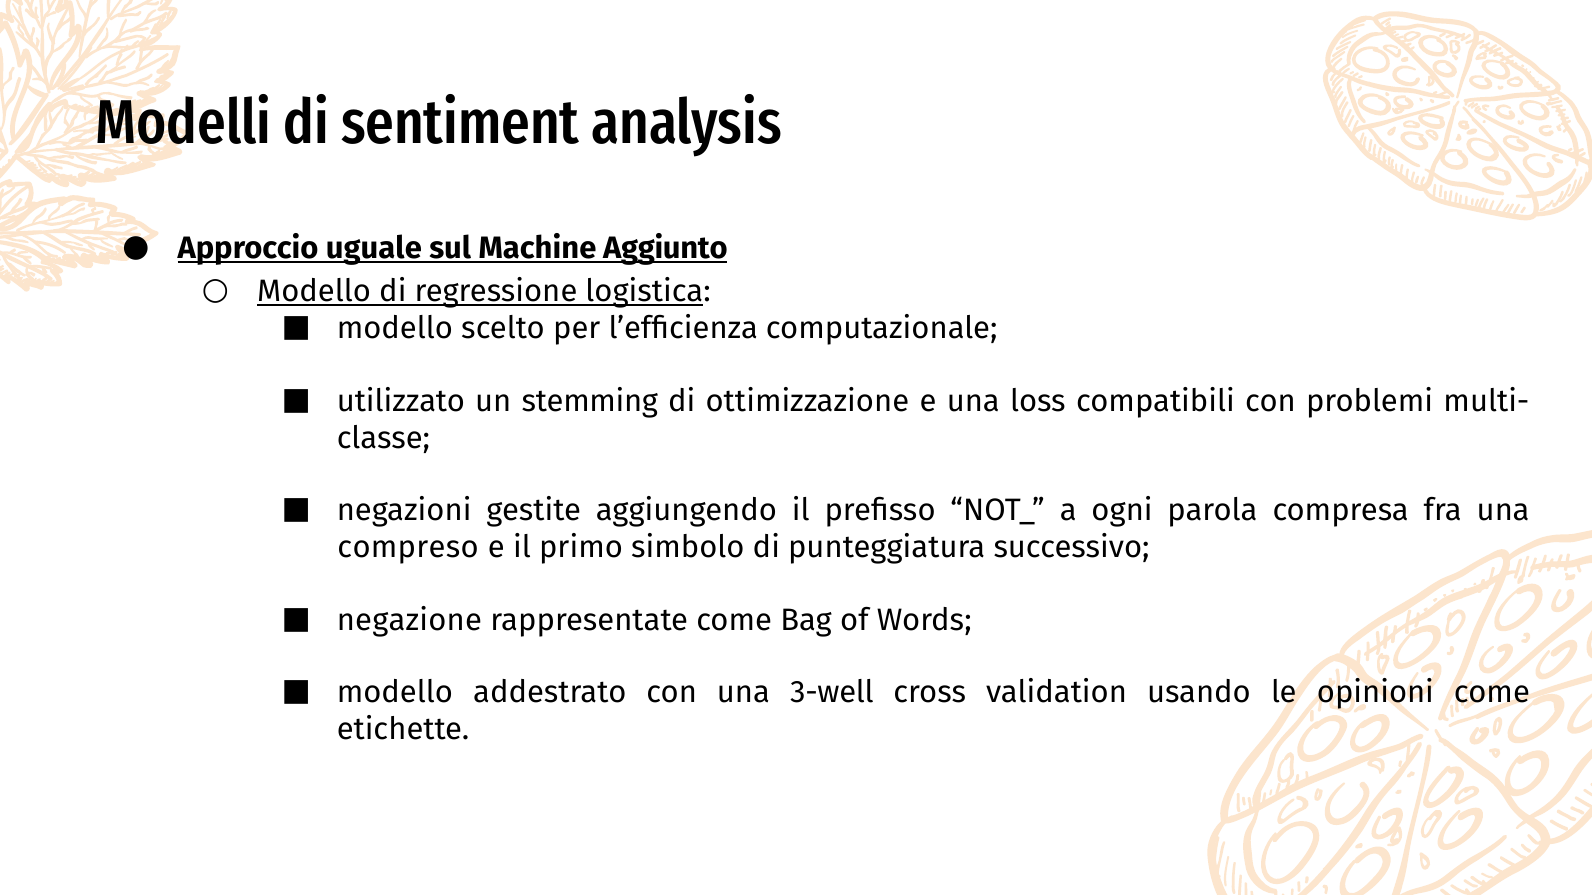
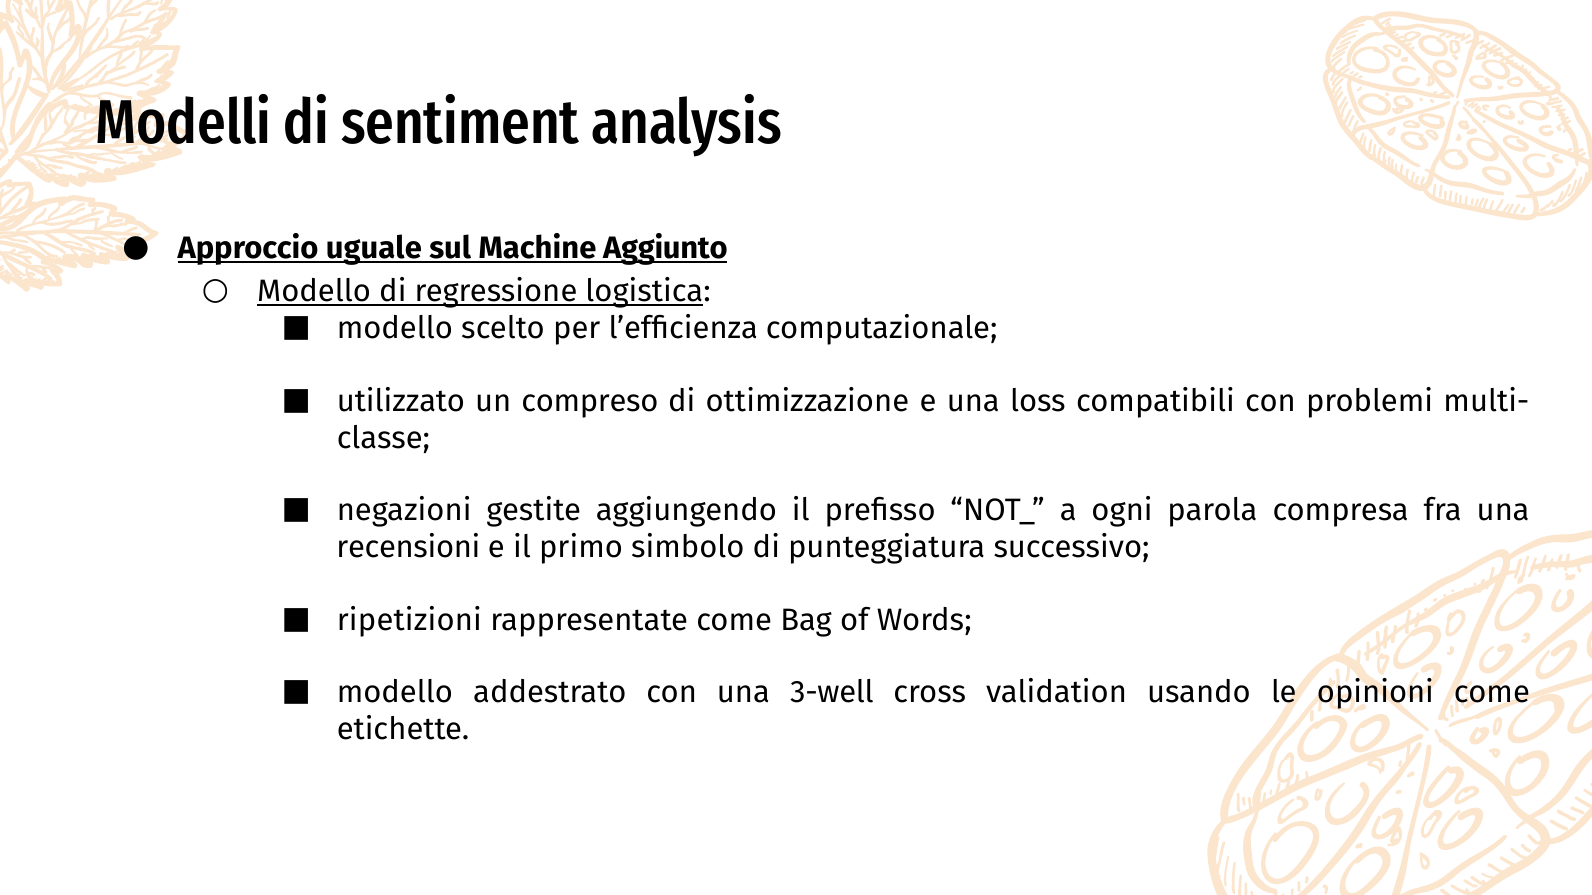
stemming: stemming -> compreso (590, 401)
compreso: compreso -> recensioni (408, 548)
negazione: negazione -> ripetizioni (409, 621)
